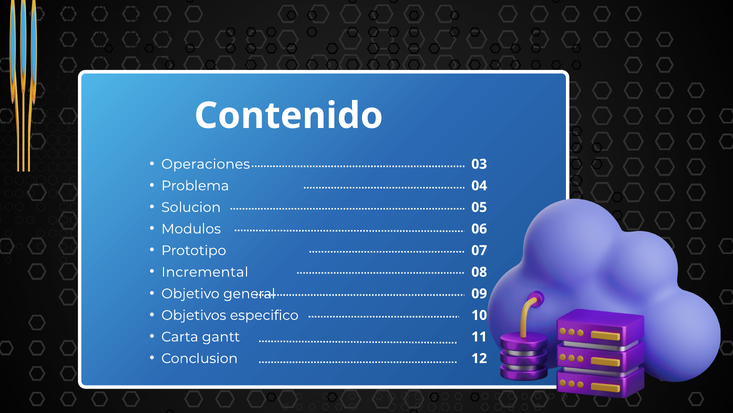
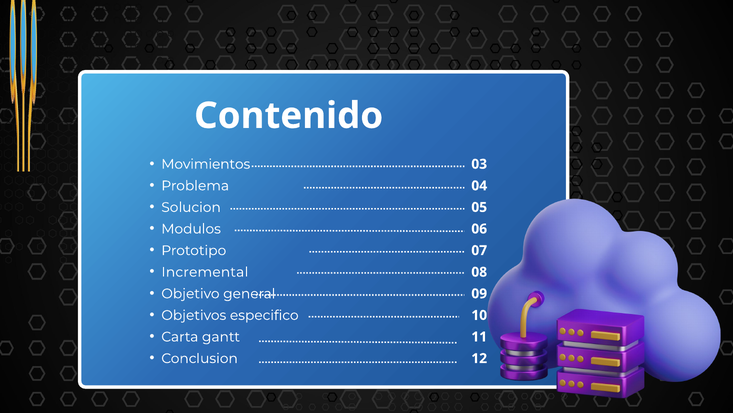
Operaciones: Operaciones -> Movimientos (206, 164)
